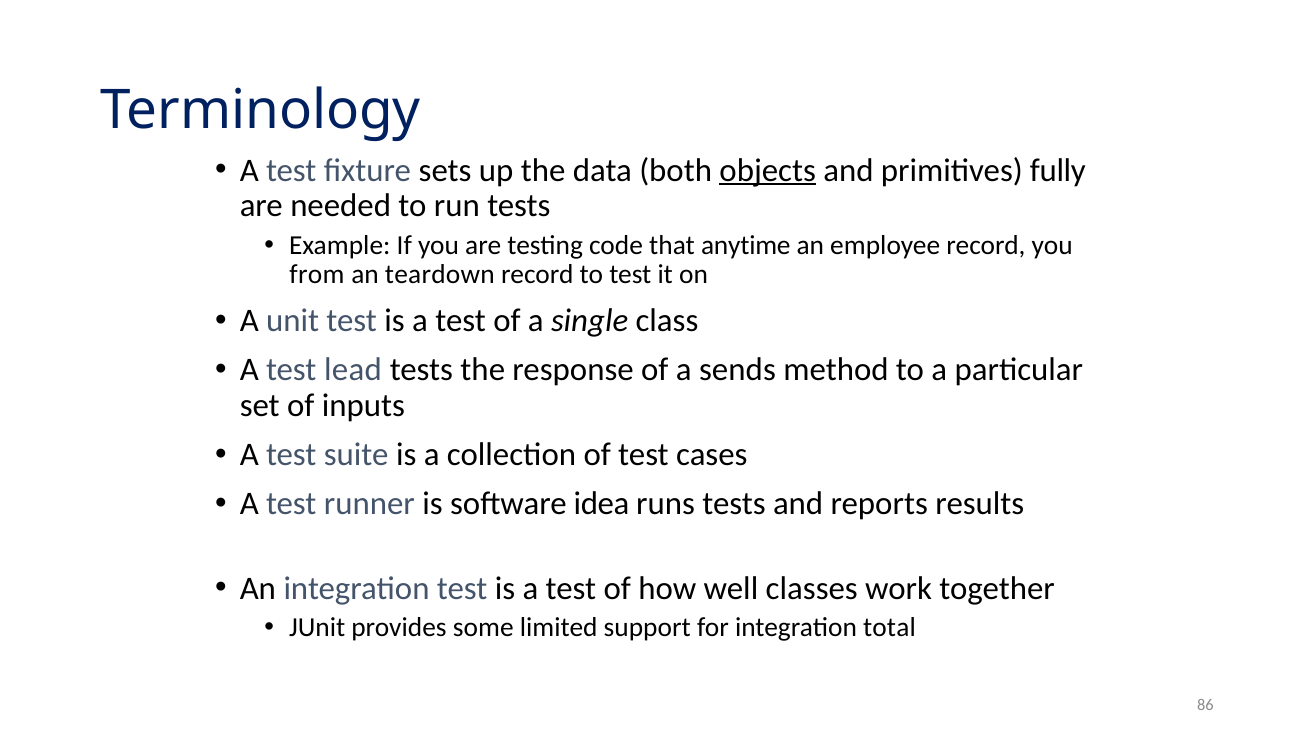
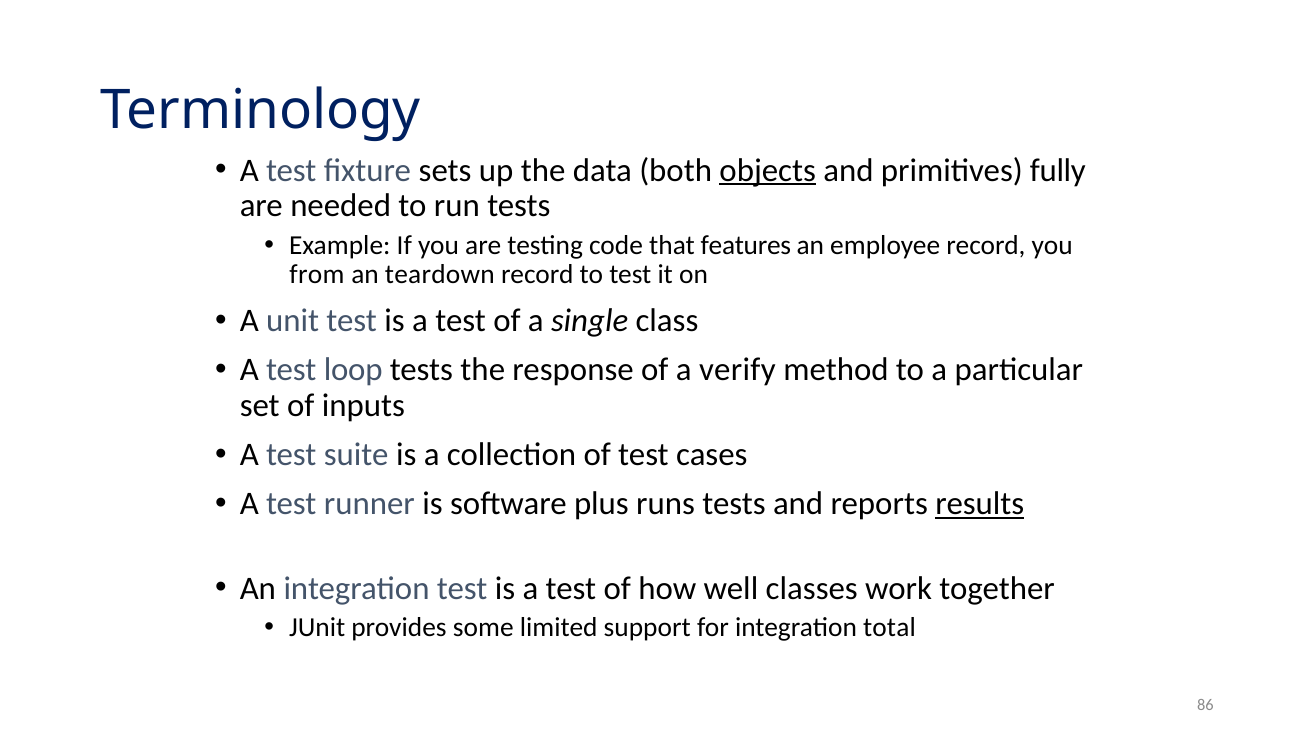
anytime: anytime -> features (746, 245)
lead: lead -> loop (353, 370)
sends: sends -> verify (737, 370)
idea: idea -> plus (601, 504)
results underline: none -> present (980, 504)
